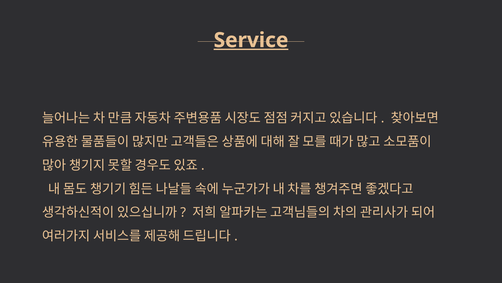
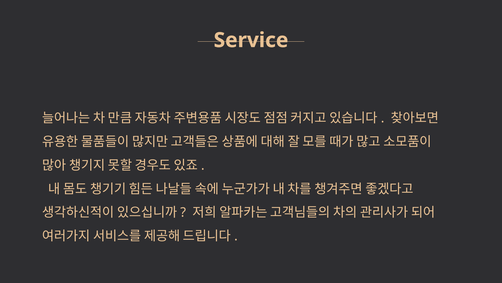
Service underline: present -> none (251, 40)
